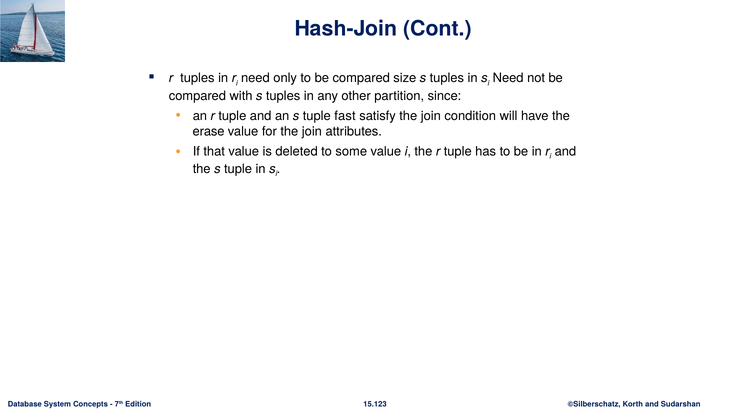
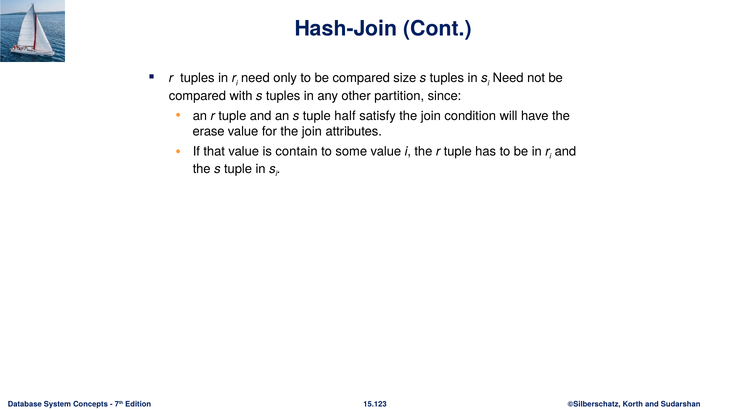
fast: fast -> half (345, 116)
deleted: deleted -> contain (297, 151)
